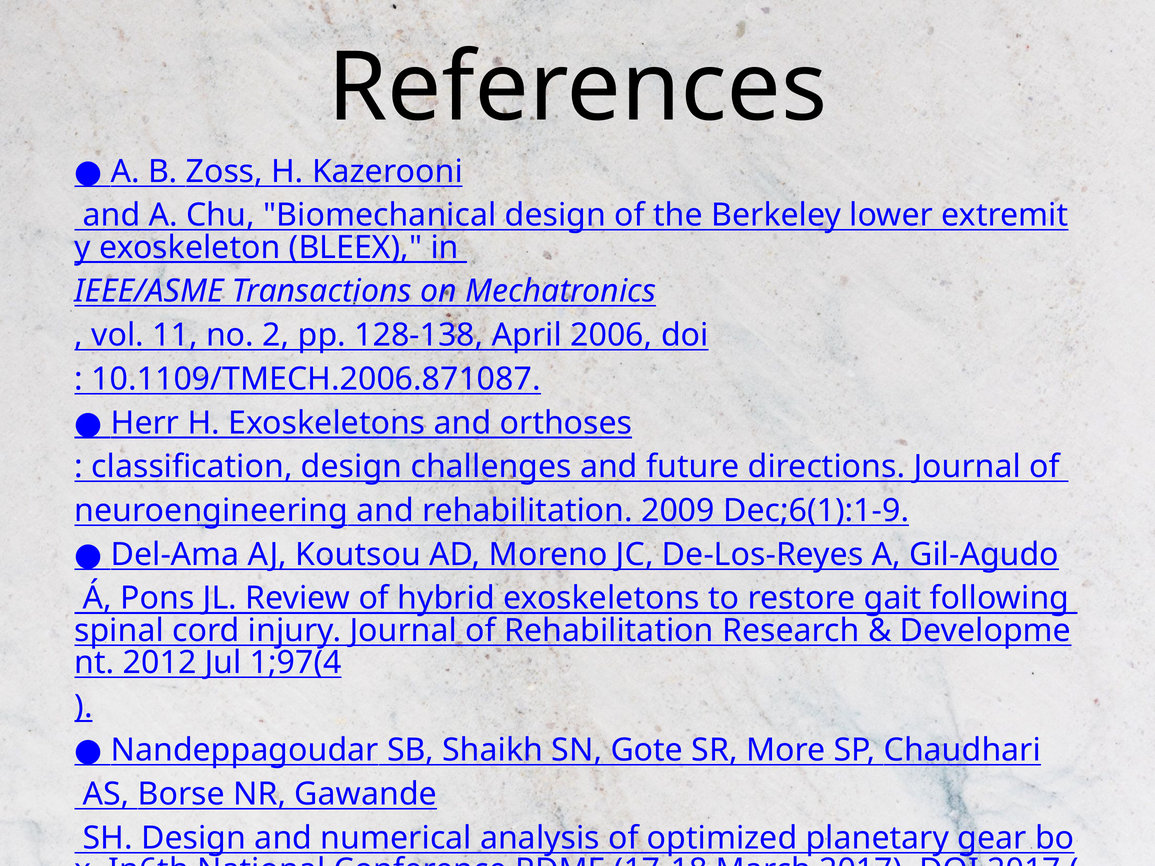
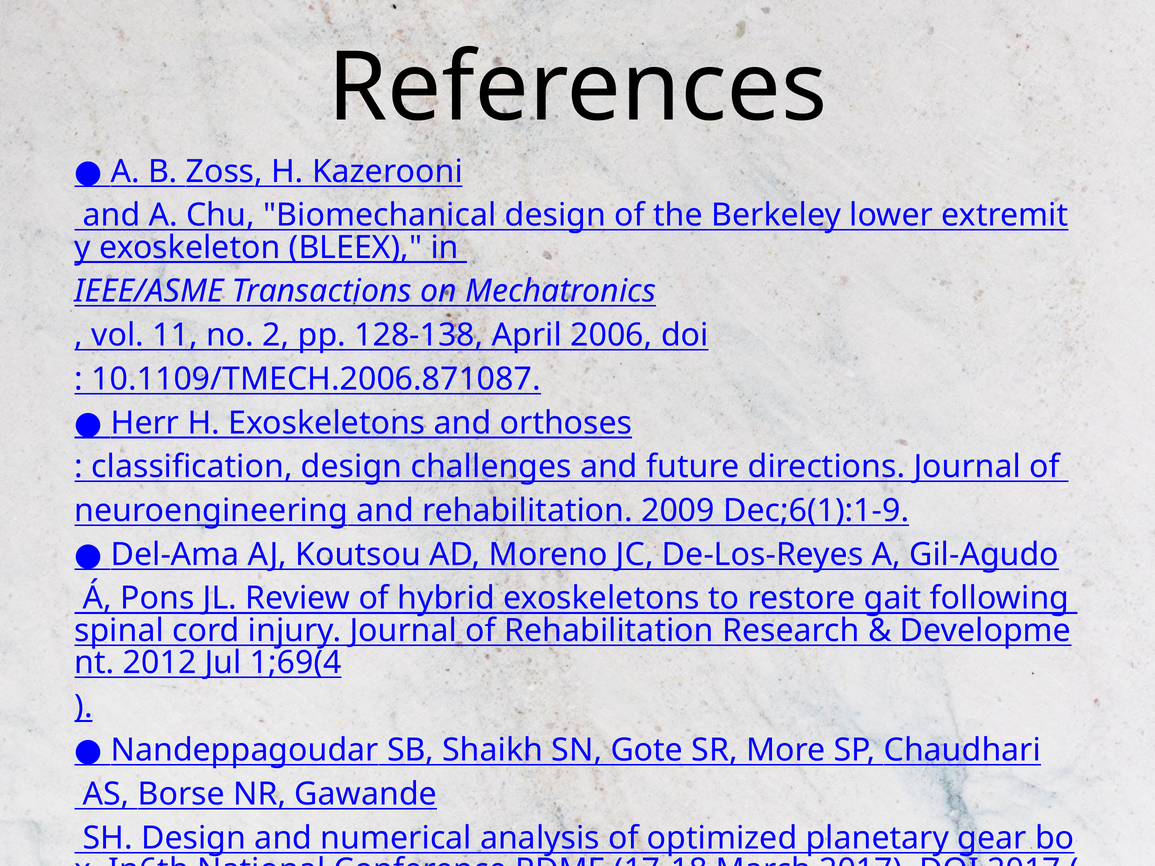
1;97(4: 1;97(4 -> 1;69(4 (296, 663)
